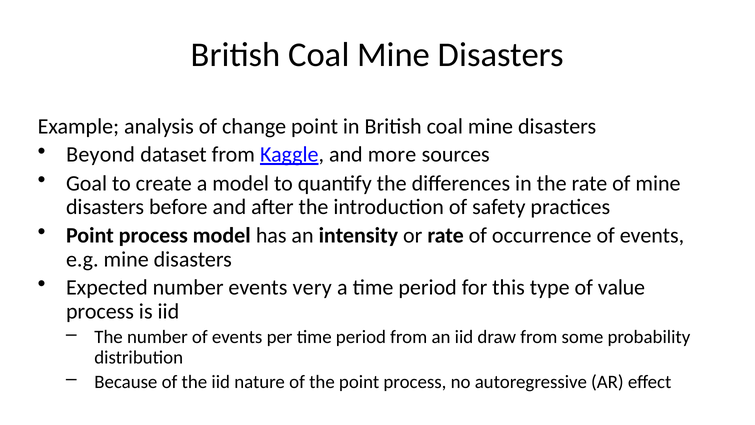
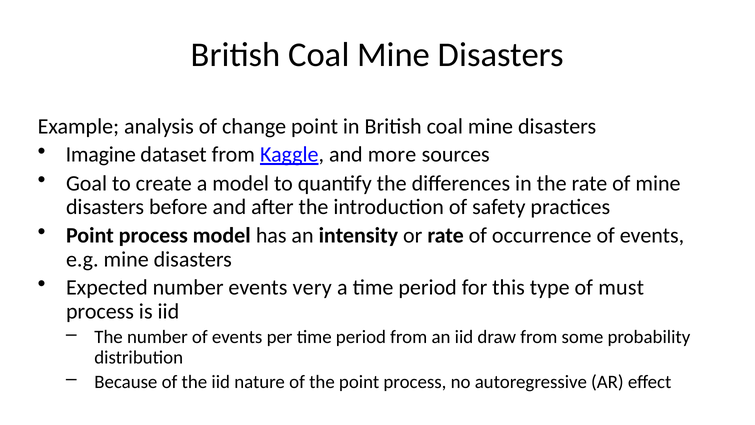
Beyond: Beyond -> Imagine (101, 155)
value: value -> must (621, 287)
